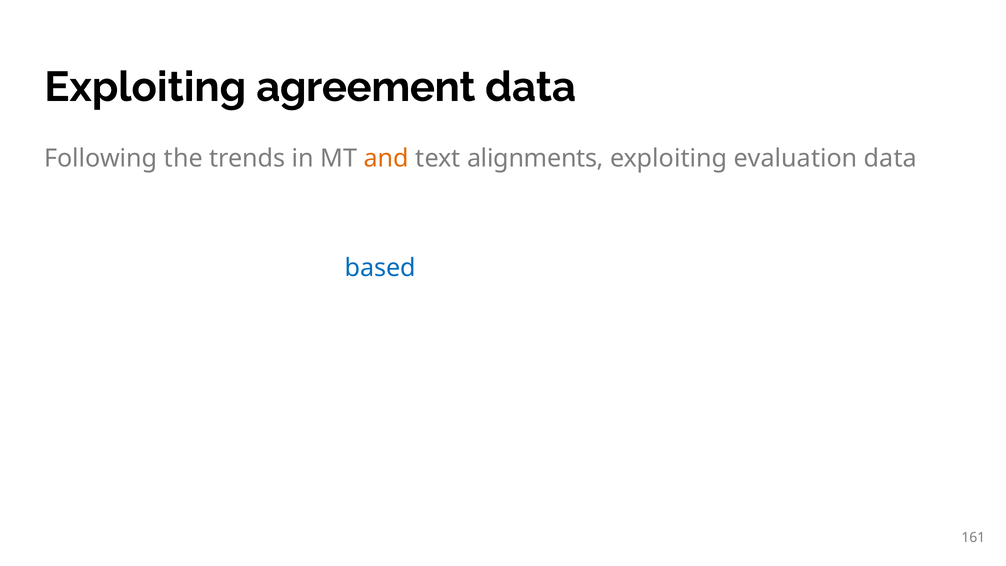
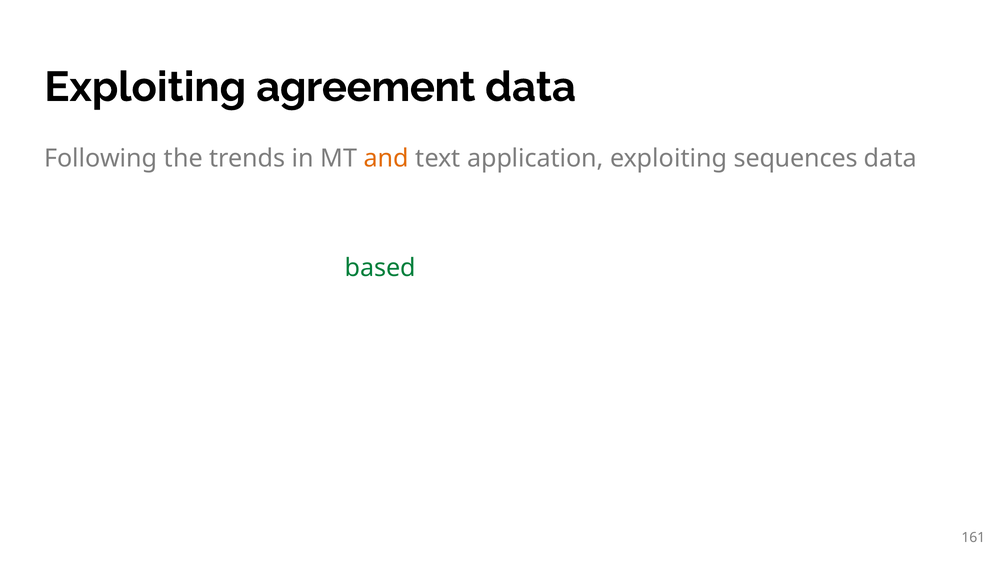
alignments: alignments -> application (535, 158)
evaluation: evaluation -> sequences (796, 158)
based colour: blue -> green (380, 268)
